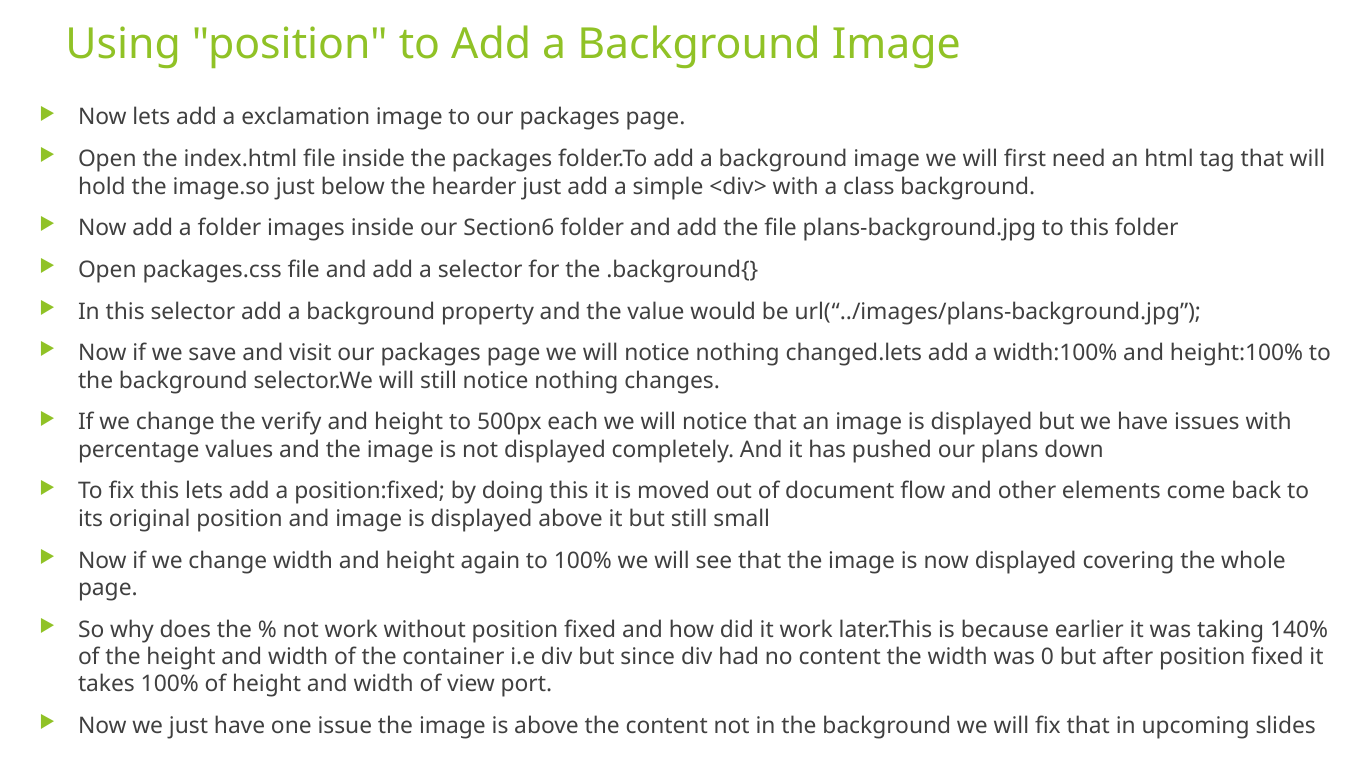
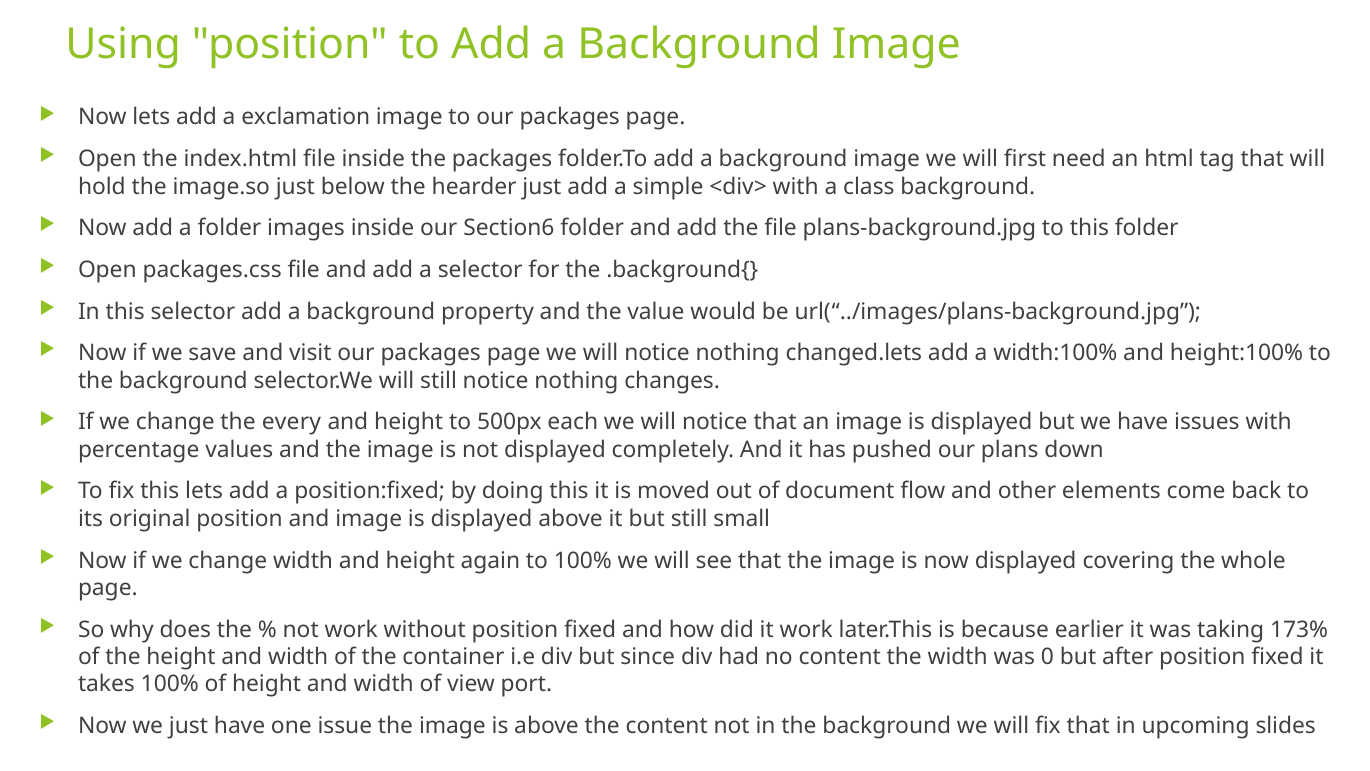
verify: verify -> every (291, 422)
140%: 140% -> 173% (1299, 629)
